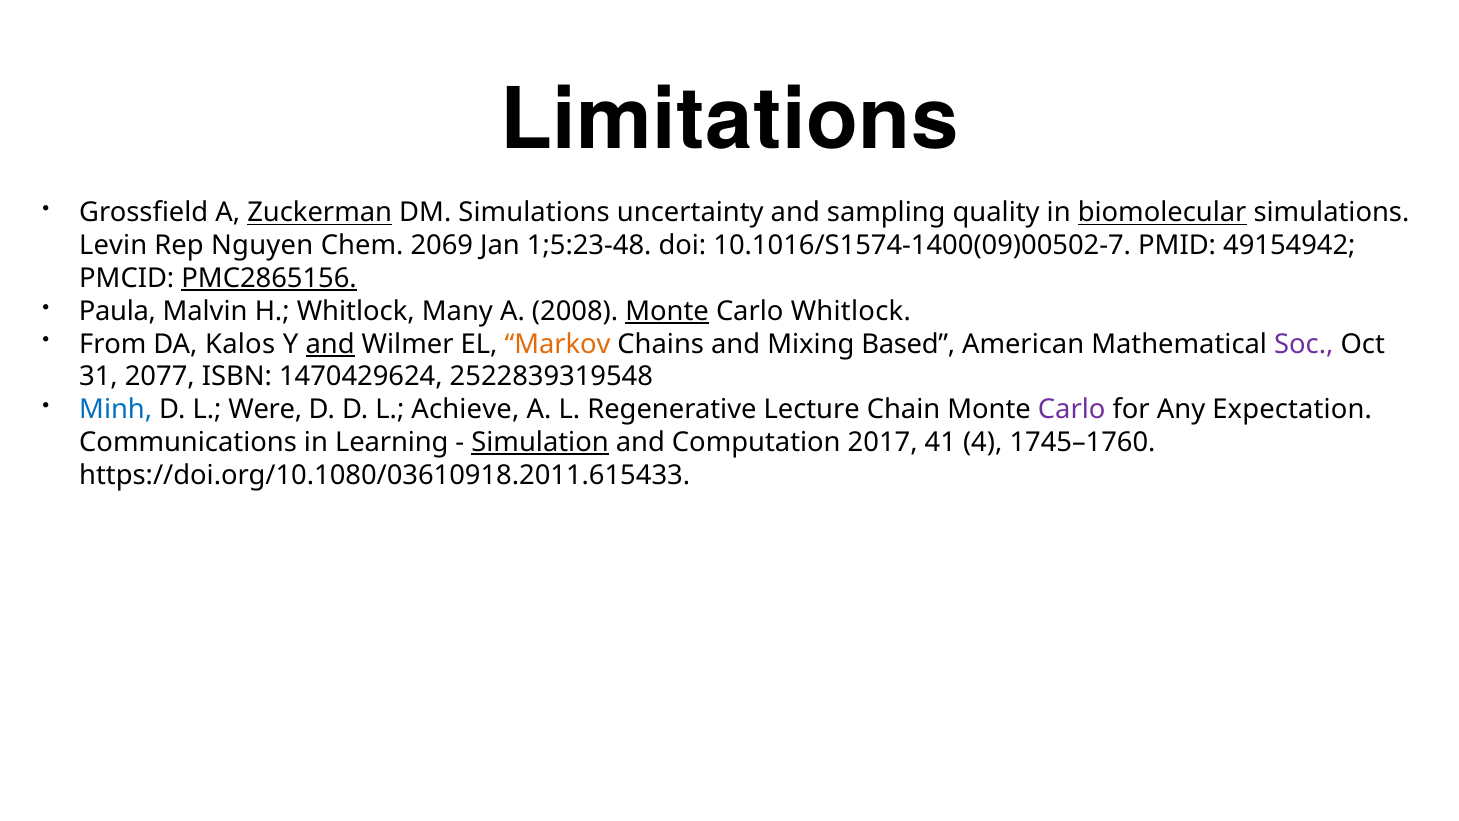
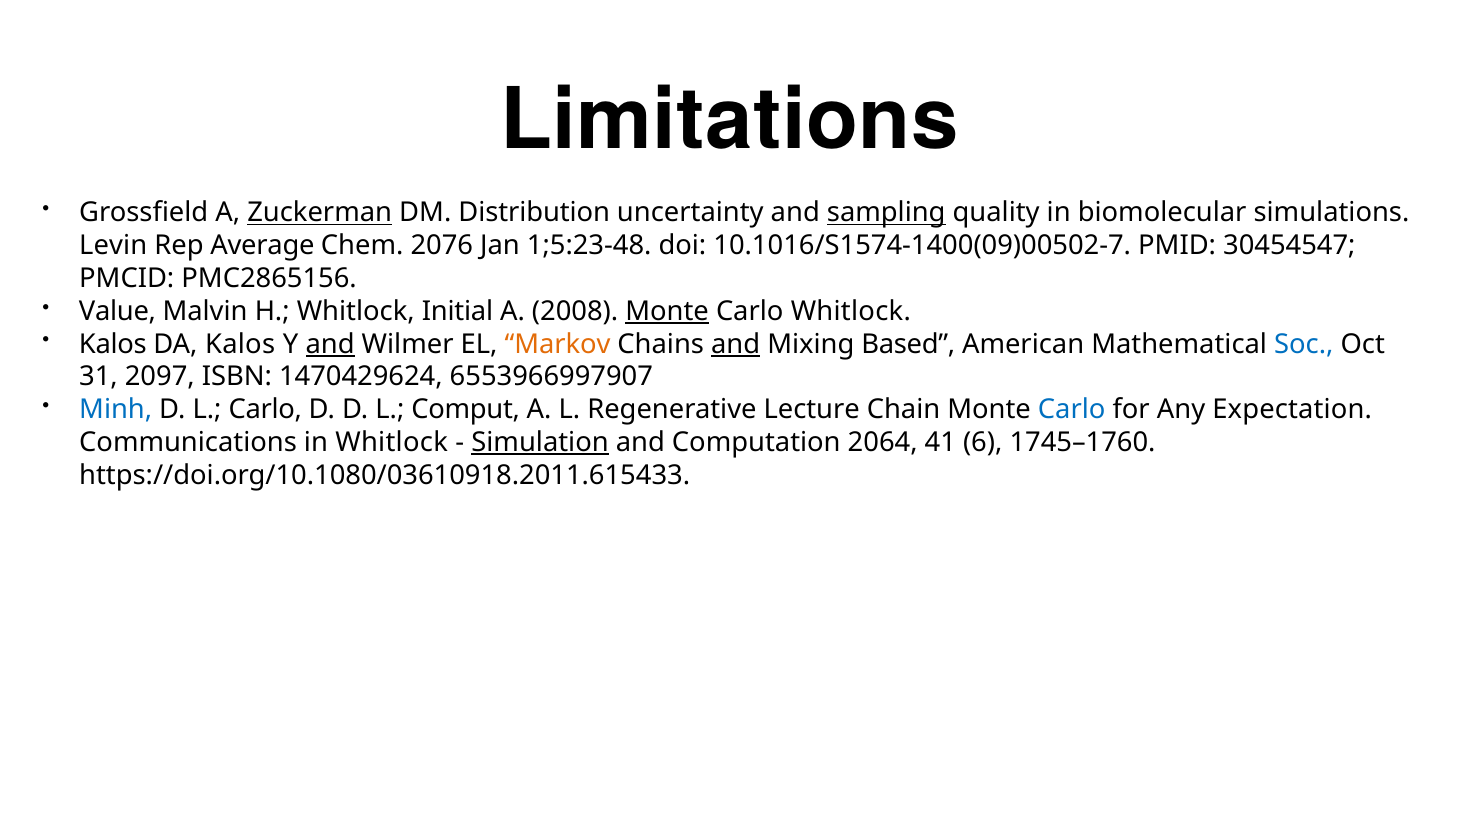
DM Simulations: Simulations -> Distribution (534, 213)
sampling underline: none -> present (886, 213)
biomolecular underline: present -> none (1162, 213)
Nguyen: Nguyen -> Average (262, 245)
2069: 2069 -> 2076 (442, 245)
49154942: 49154942 -> 30454547 (1289, 245)
PMC2865156 underline: present -> none (269, 278)
Paula: Paula -> Value (117, 311)
Many: Many -> Initial (457, 311)
From: From -> Kalos (113, 344)
and underline: none -> present (736, 344)
Soc colour: purple -> blue (1304, 344)
2077: 2077 -> 2097 (160, 377)
2522839319548: 2522839319548 -> 6553966997907 (551, 377)
L Were: Were -> Carlo (265, 410)
Achieve: Achieve -> Comput (466, 410)
Carlo colour: purple -> blue (1072, 410)
in Learning: Learning -> Whitlock (392, 442)
2017: 2017 -> 2064 (883, 442)
4: 4 -> 6 (983, 442)
